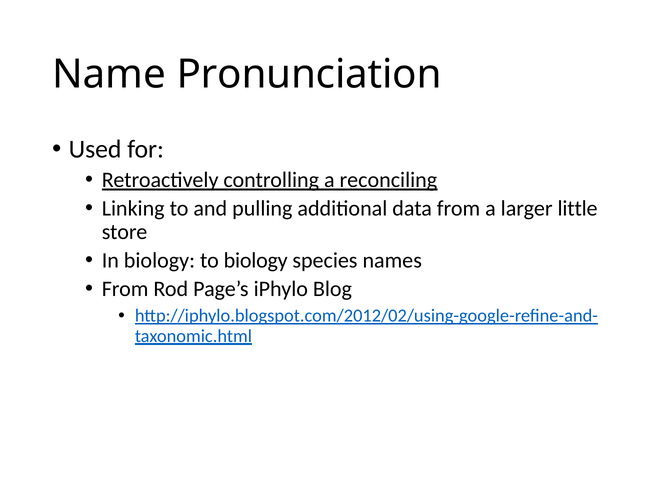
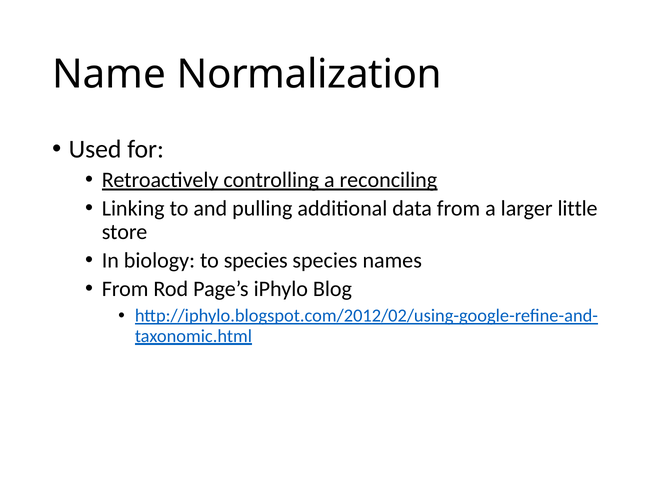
Pronunciation: Pronunciation -> Normalization (309, 74)
to biology: biology -> species (256, 260)
